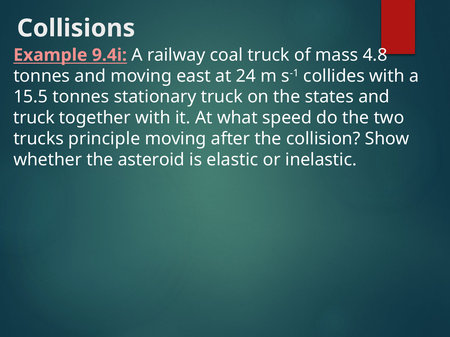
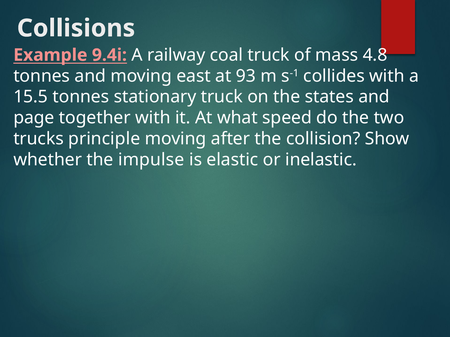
24: 24 -> 93 (246, 76)
truck: truck -> page (34, 118)
asteroid: asteroid -> impulse (151, 160)
